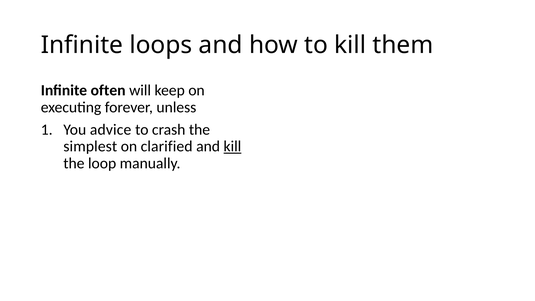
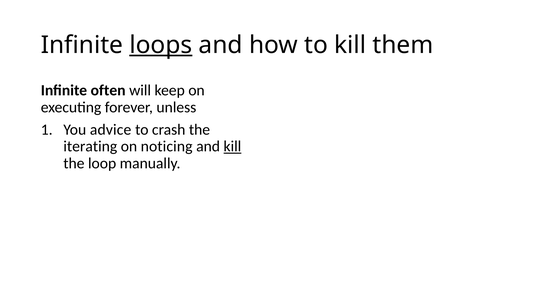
loops underline: none -> present (161, 45)
simplest: simplest -> iterating (90, 146)
clarified: clarified -> noticing (167, 146)
